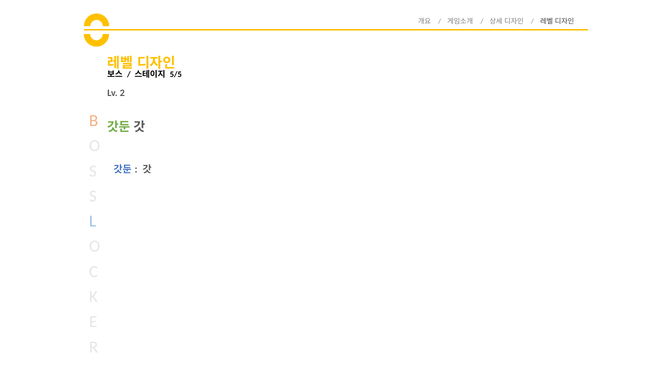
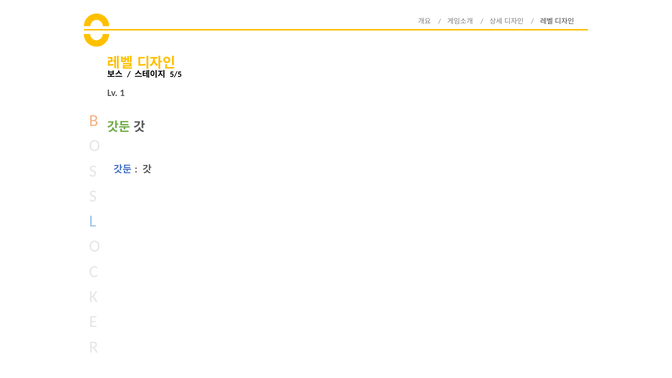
2: 2 -> 1 (122, 93)
